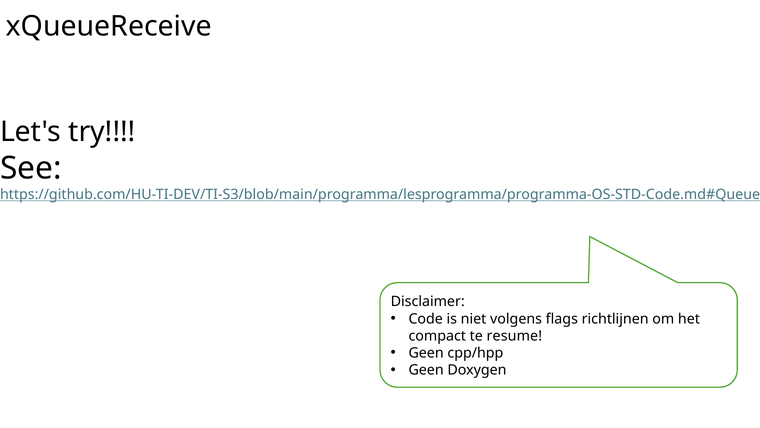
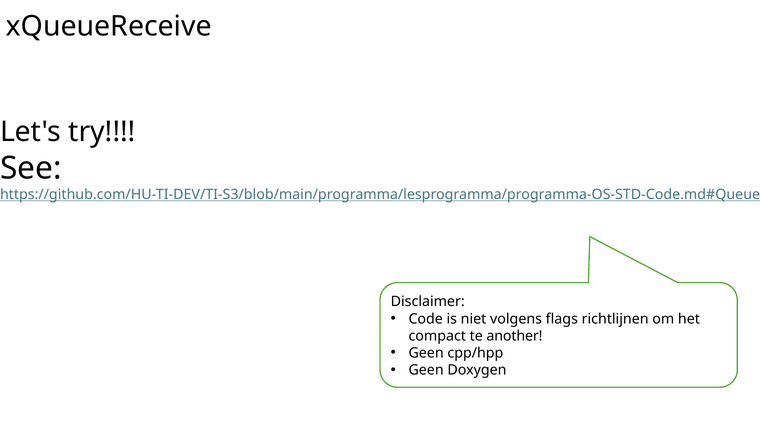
resume: resume -> another (514, 336)
